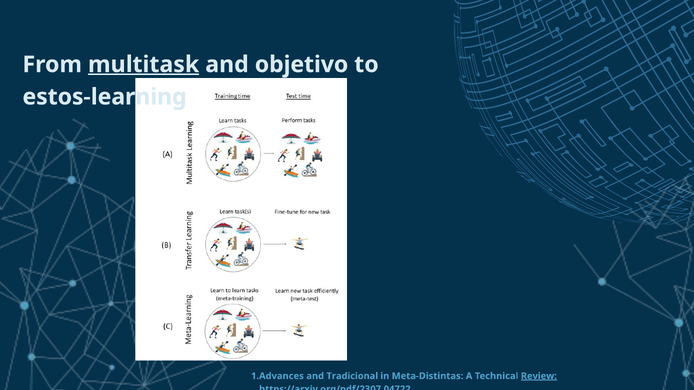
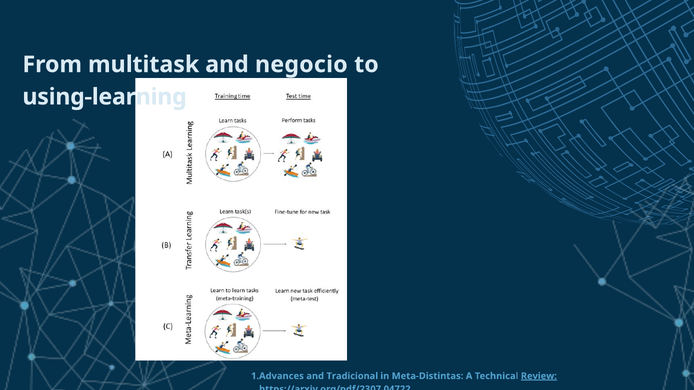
multitask underline: present -> none (144, 65)
objetivo: objetivo -> negocio (301, 65)
estos-learning: estos-learning -> using-learning (105, 97)
